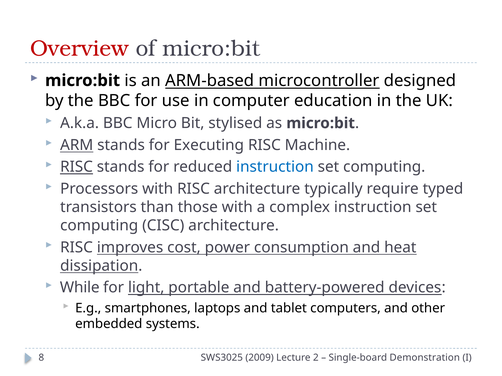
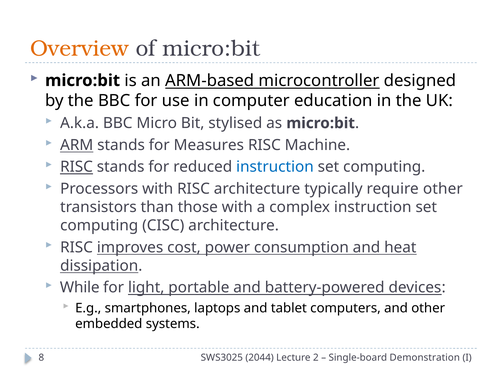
Overview colour: red -> orange (79, 48)
Executing: Executing -> Measures (209, 145)
require typed: typed -> other (443, 189)
2009: 2009 -> 2044 (260, 358)
